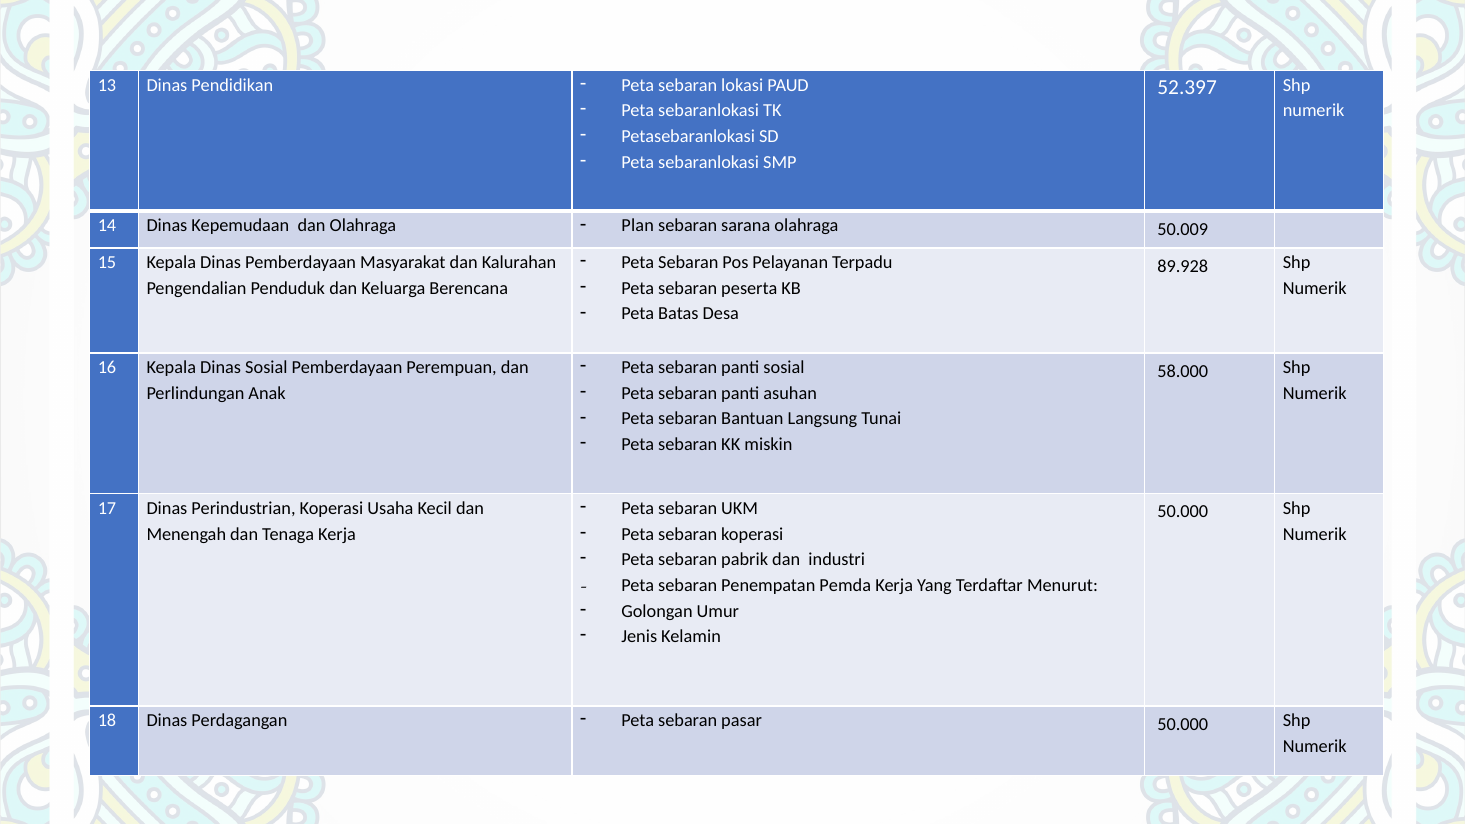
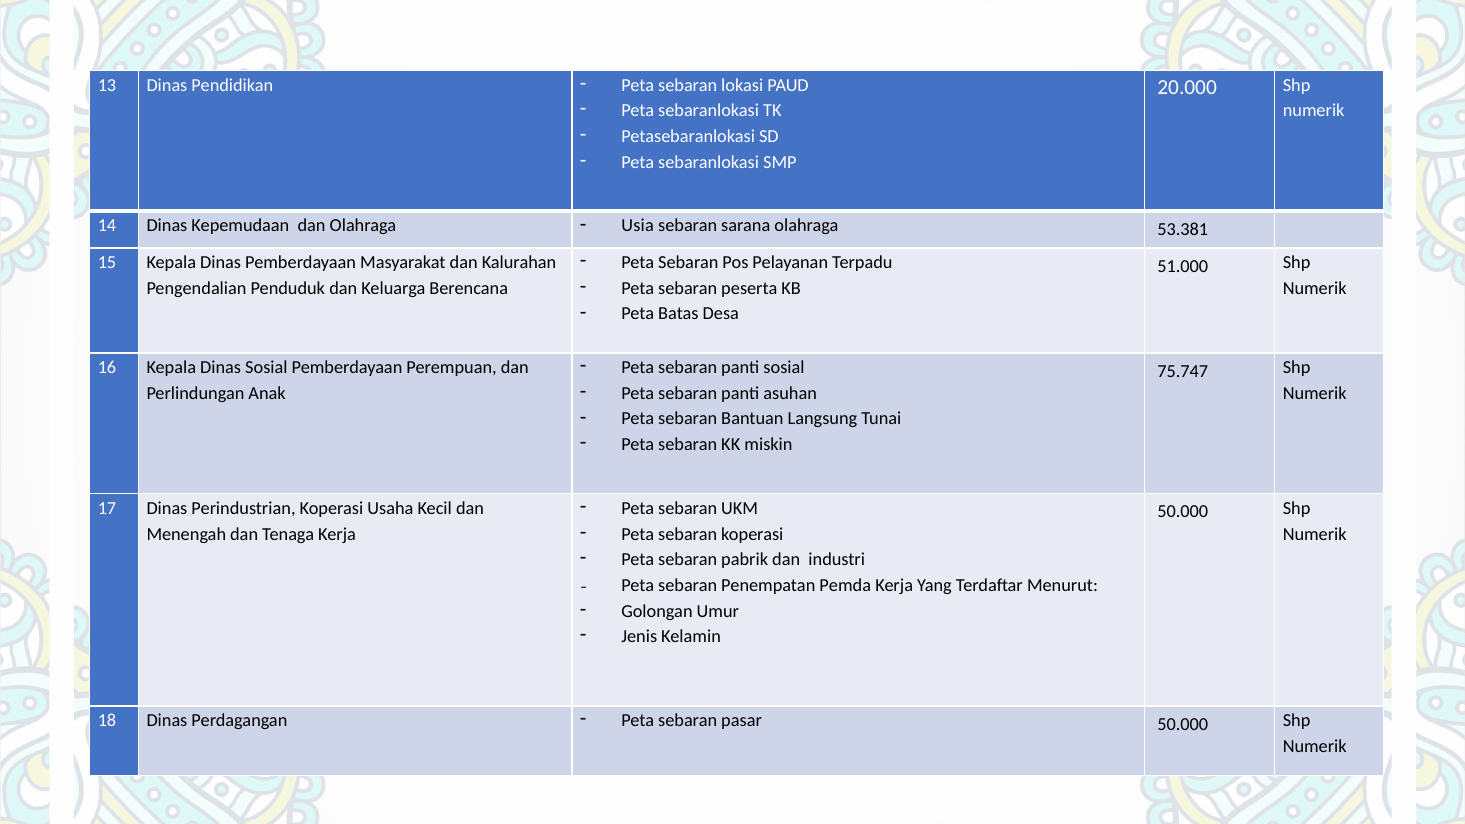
52.397: 52.397 -> 20.000 (1187, 88)
Plan: Plan -> Usia (638, 226)
50.009: 50.009 -> 53.381 (1183, 229)
89.928: 89.928 -> 51.000 (1183, 266)
58.000: 58.000 -> 75.747 (1183, 371)
